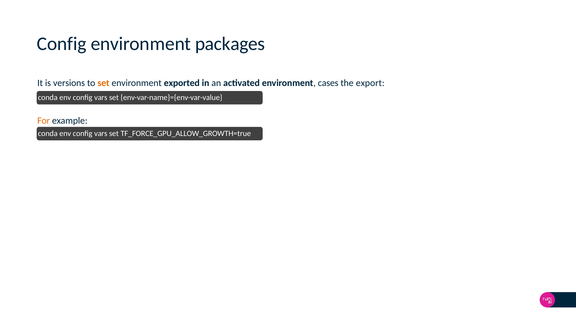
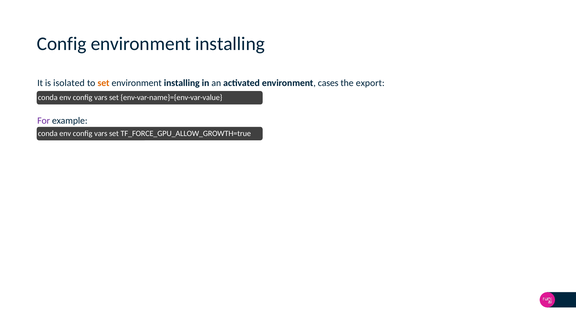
packages: packages -> installing (230, 44)
versions: versions -> isolated (69, 83)
exported: exported -> installing (182, 83)
For colour: orange -> purple (44, 121)
